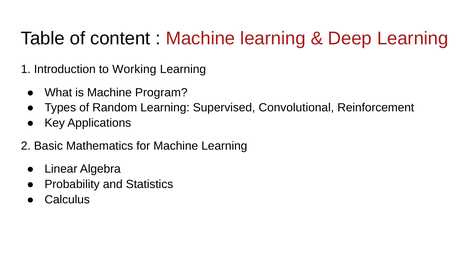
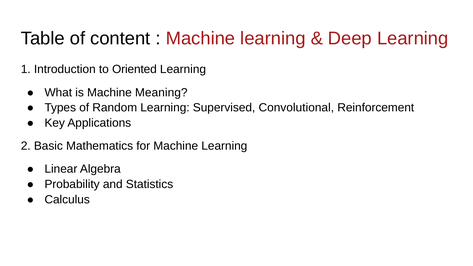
Working: Working -> Oriented (134, 69)
Program: Program -> Meaning (161, 92)
